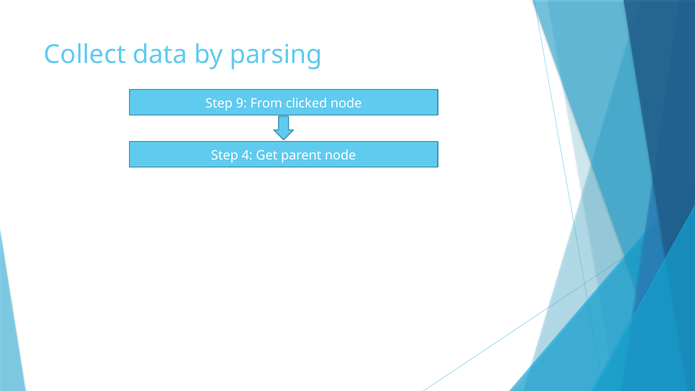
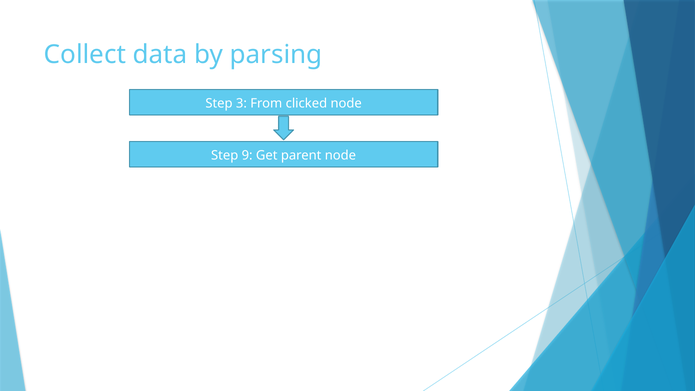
9: 9 -> 3 (241, 103)
4: 4 -> 9 (247, 155)
